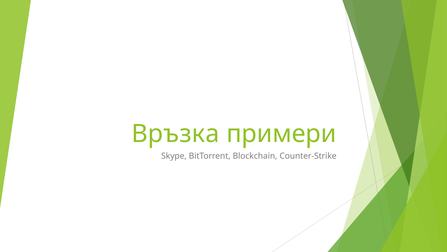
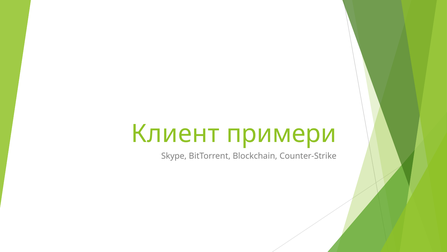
Връзка: Връзка -> Клиент (175, 133)
